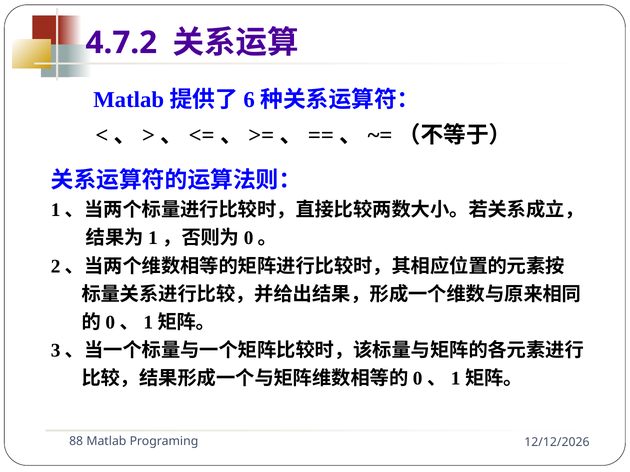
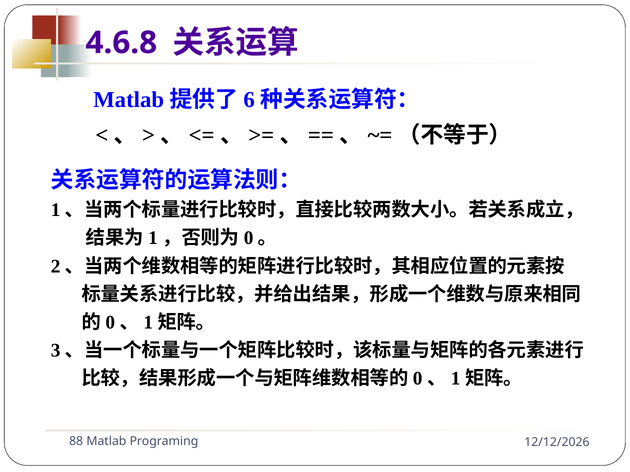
4.7.2: 4.7.2 -> 4.6.8 (121, 43)
